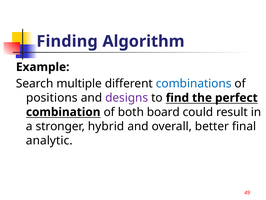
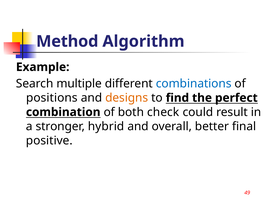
Finding: Finding -> Method (67, 41)
designs colour: purple -> orange (127, 98)
board: board -> check (163, 112)
analytic: analytic -> positive (49, 140)
